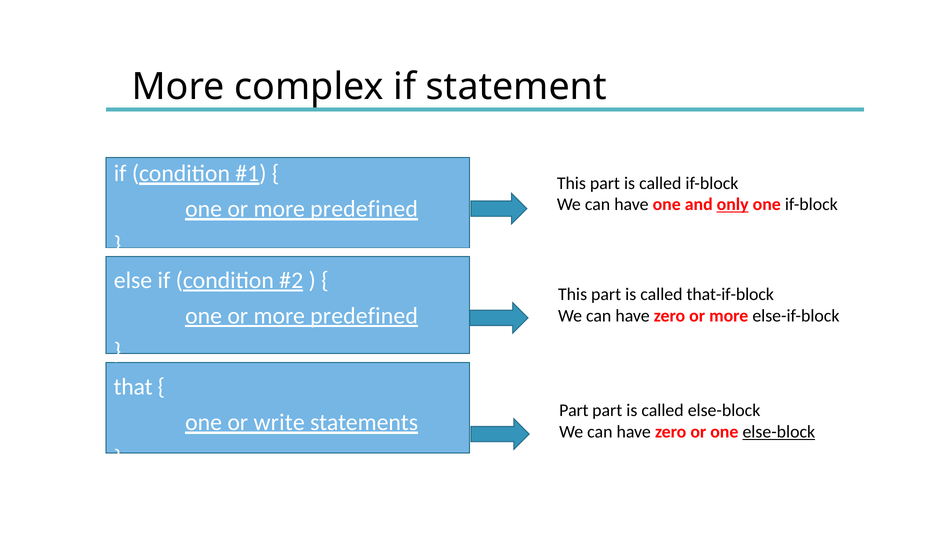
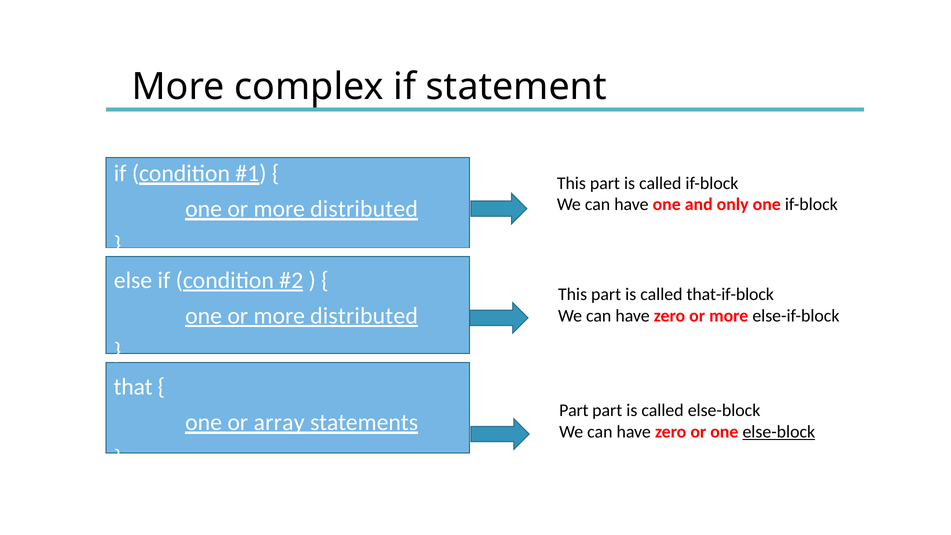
only underline: present -> none (733, 204)
predefined: predefined -> distributed (364, 209)
predefined: predefined -> distributed (364, 316)
write: write -> array (279, 423)
